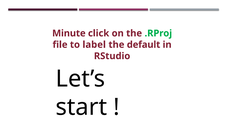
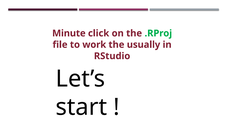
label: label -> work (94, 45)
default: default -> usually (144, 45)
